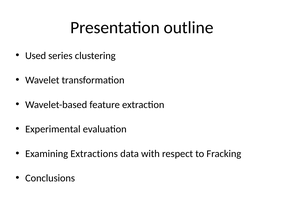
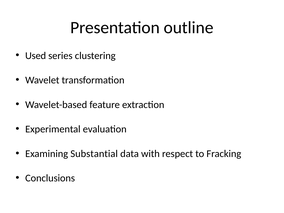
Extractions: Extractions -> Substantial (94, 154)
